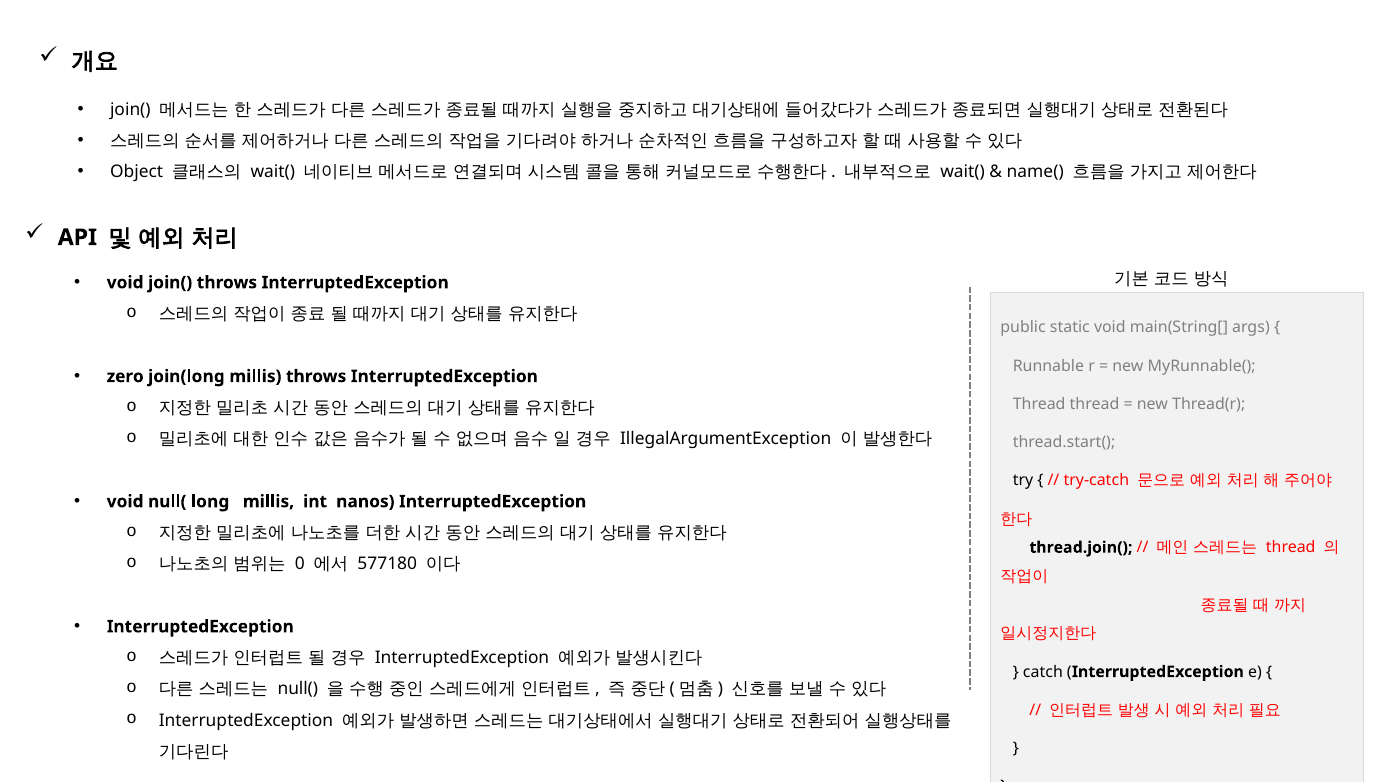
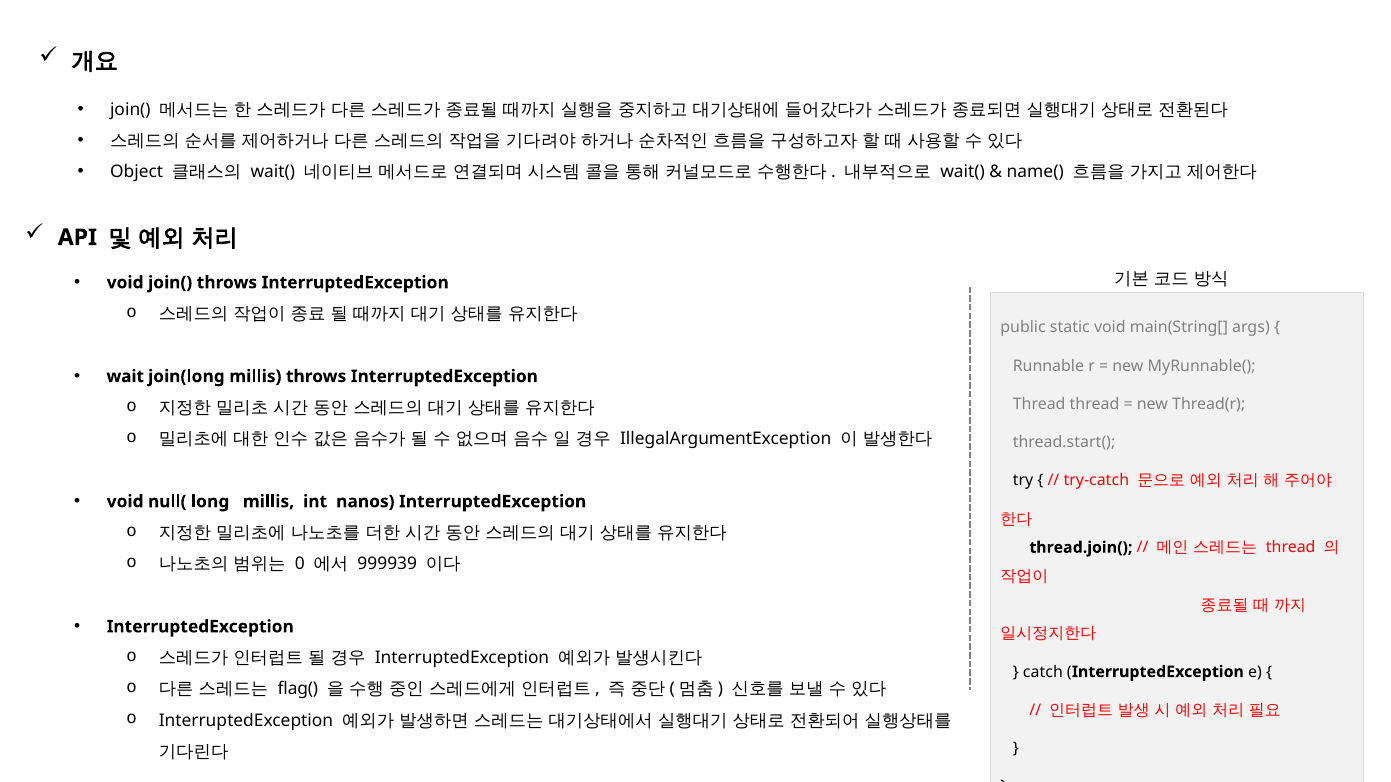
zero: zero -> wait (125, 377)
577180: 577180 -> 999939 (387, 564)
null(: null( -> flag( (298, 690)
